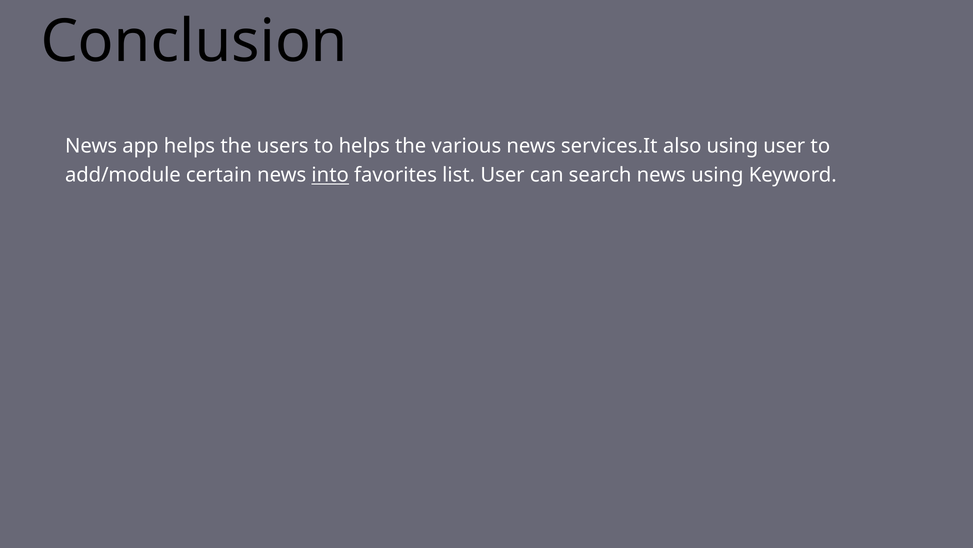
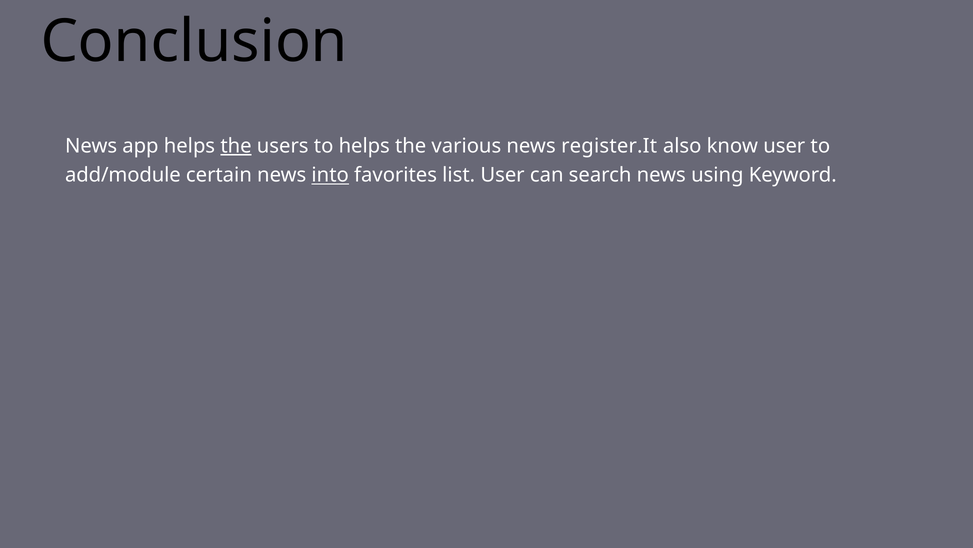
the underline: none -> present (236, 146)
services.It: services.It -> register.It (609, 146)
also using: using -> know (732, 146)
